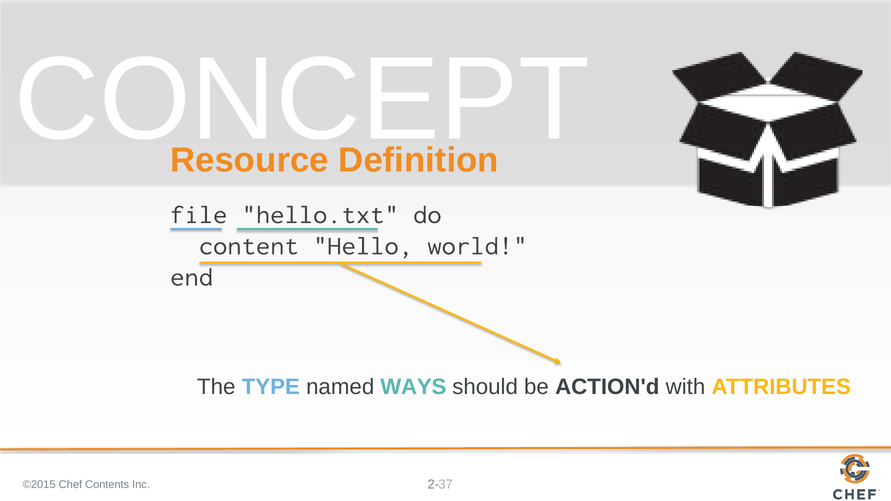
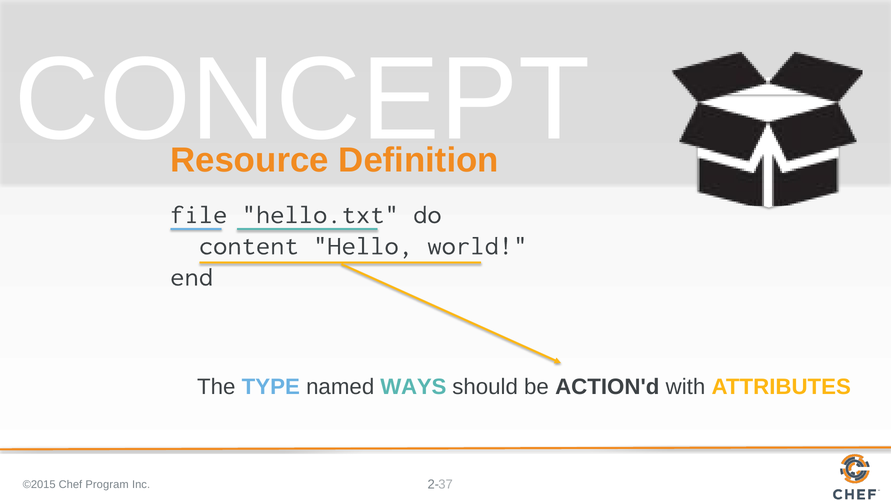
Contents: Contents -> Program (107, 485)
